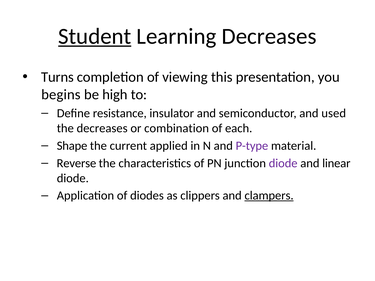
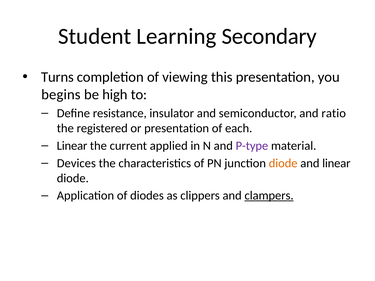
Student underline: present -> none (95, 36)
Learning Decreases: Decreases -> Secondary (269, 36)
used: used -> ratio (334, 113)
the decreases: decreases -> registered (102, 128)
or combination: combination -> presentation (177, 128)
Shape: Shape -> Linear (72, 146)
Reverse: Reverse -> Devices (76, 163)
diode colour: purple -> orange (283, 163)
